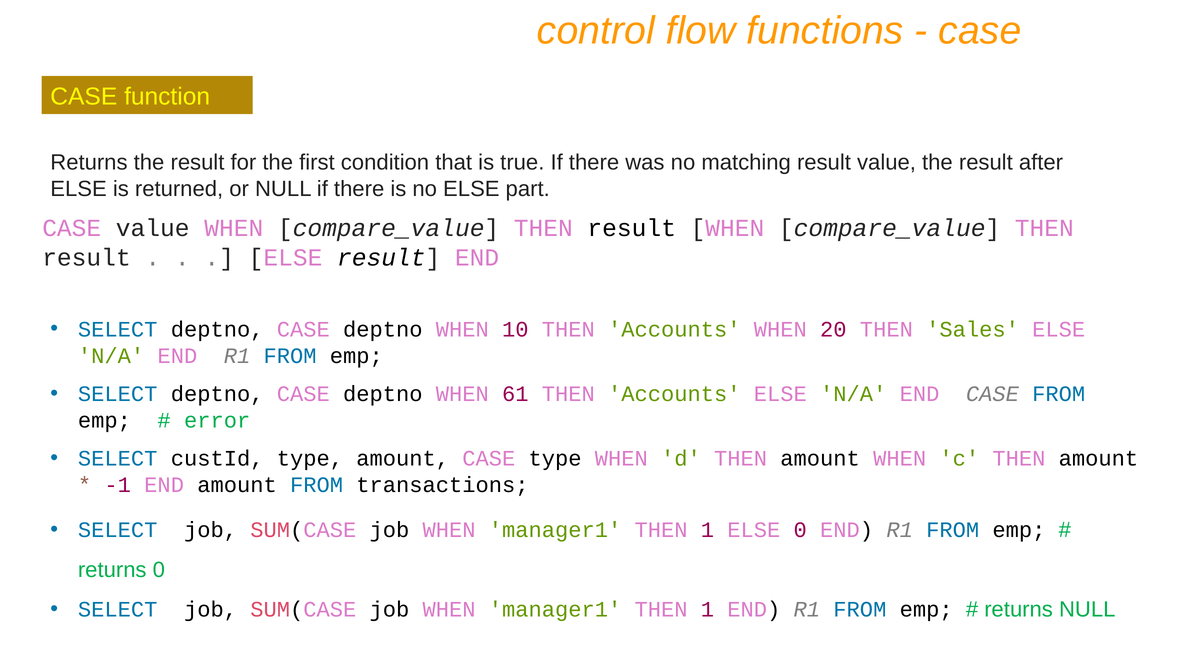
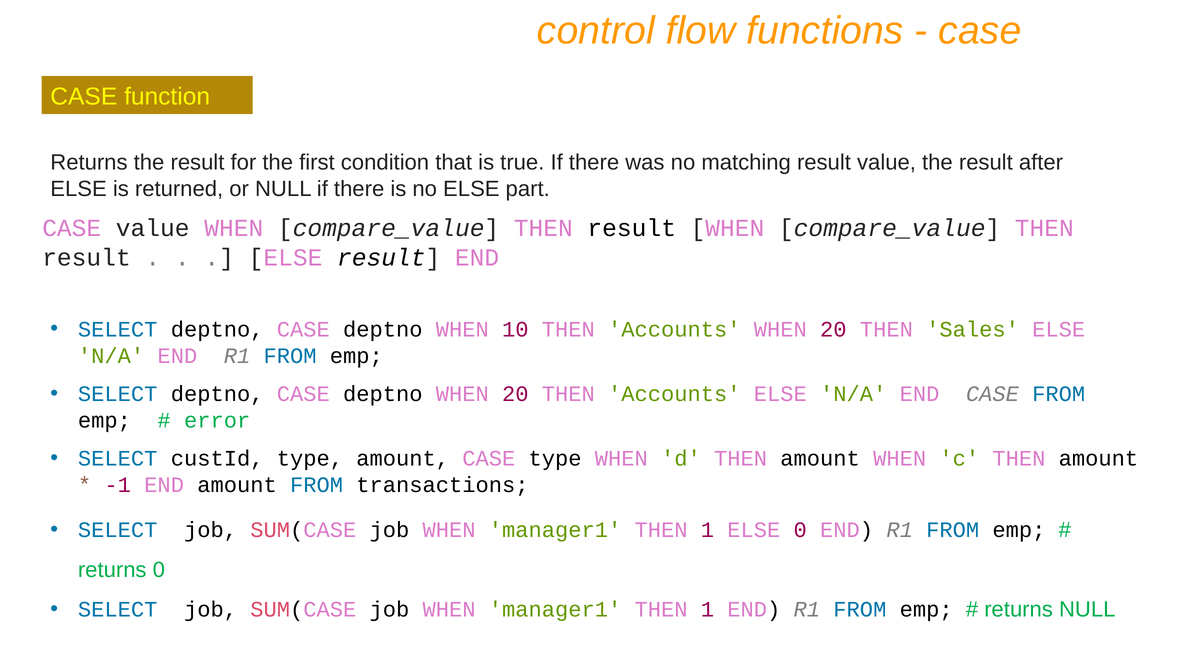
deptno WHEN 61: 61 -> 20 (515, 394)
